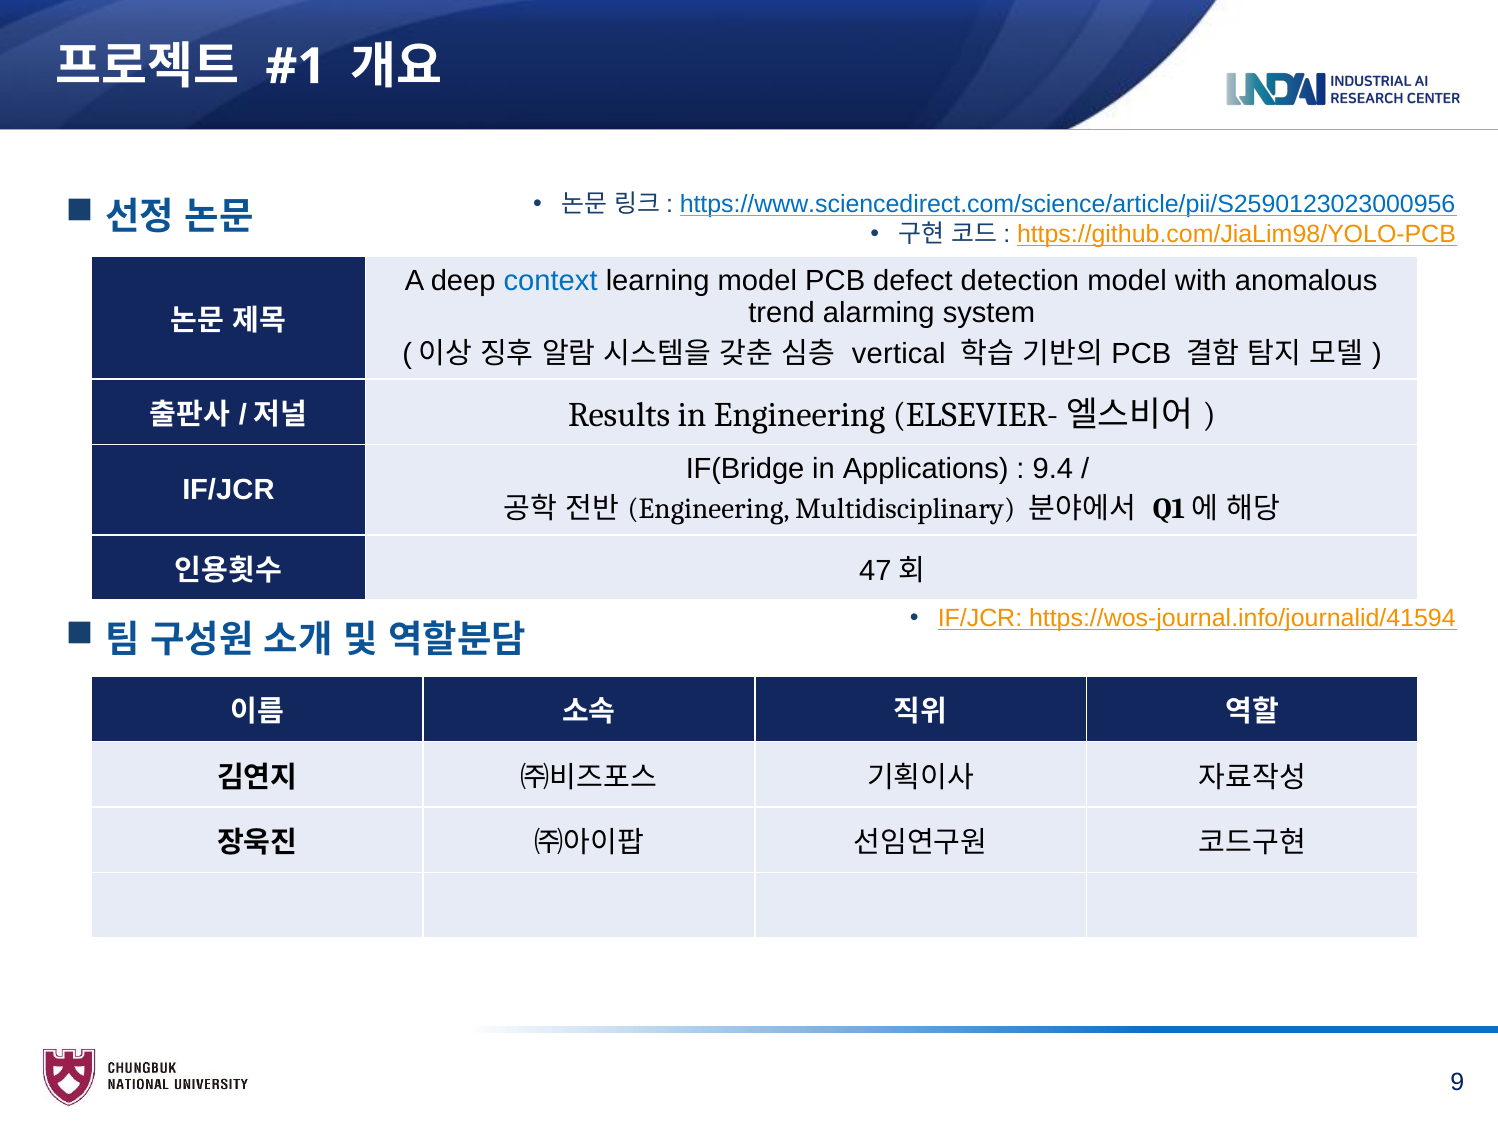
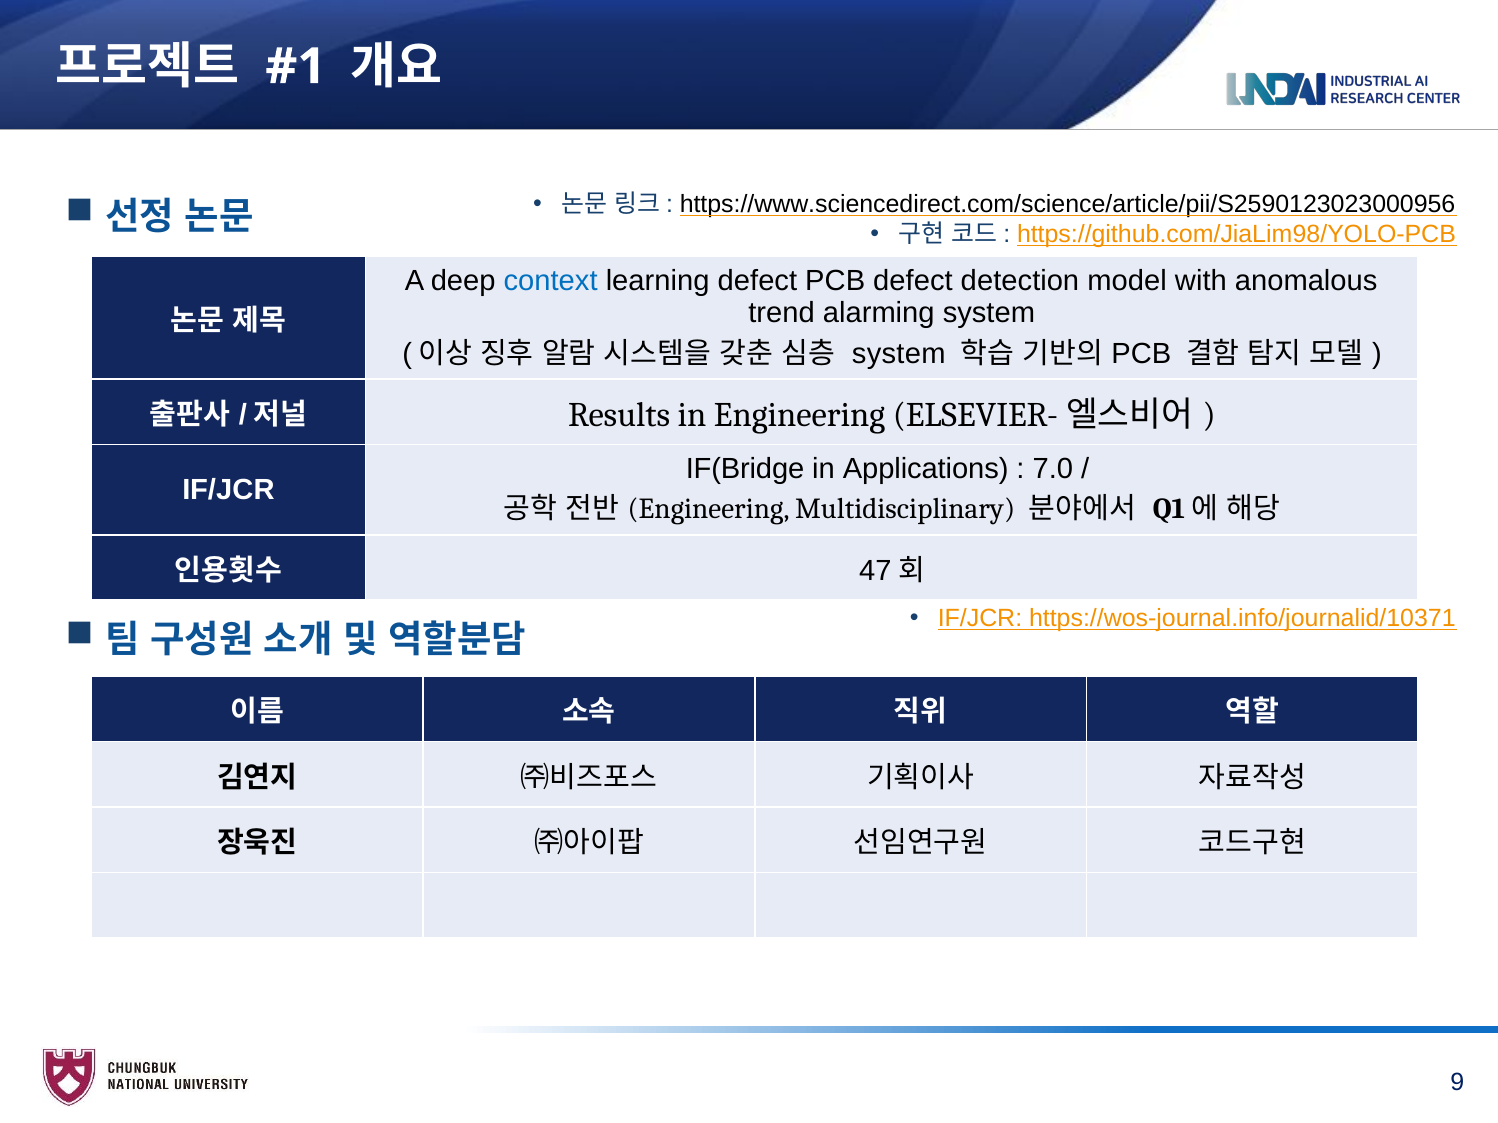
https://www.sciencedirect.com/science/article/pii/S2590123023000956 colour: blue -> black (1068, 205)
learning model: model -> defect (757, 281)
vertical: vertical -> system (899, 354)
9.4: 9.4 -> 7.0 (1053, 469)
https://wos-journal.info/journalid/41594: https://wos-journal.info/journalid/41594 -> https://wos-journal.info/journalid/10371 (1242, 619)
